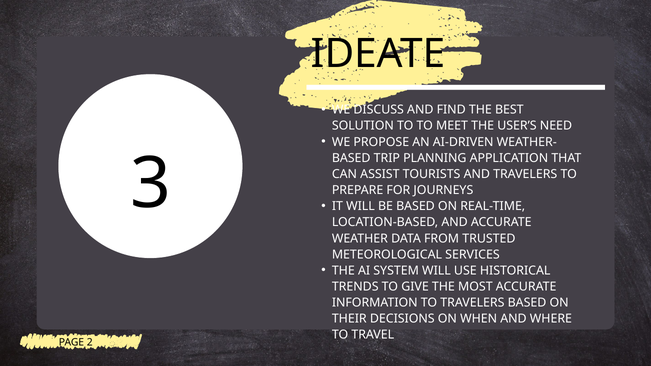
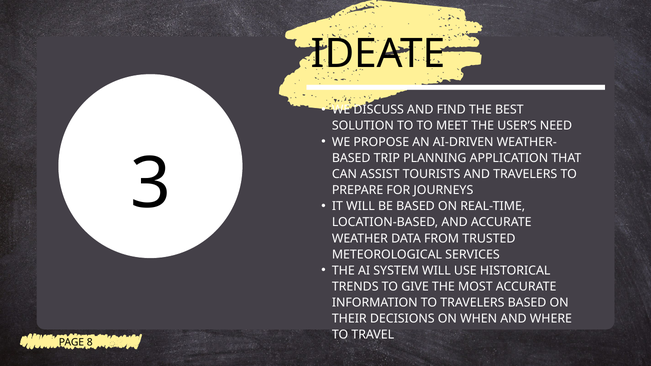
2: 2 -> 8 (90, 342)
